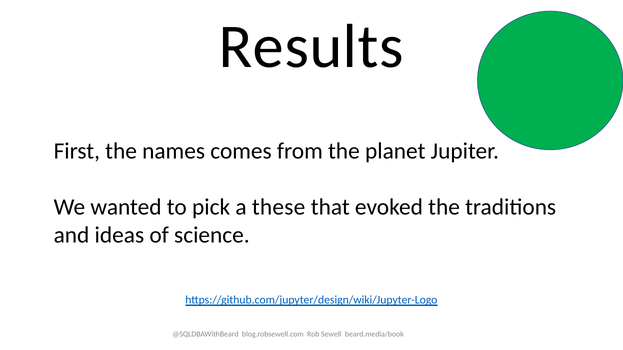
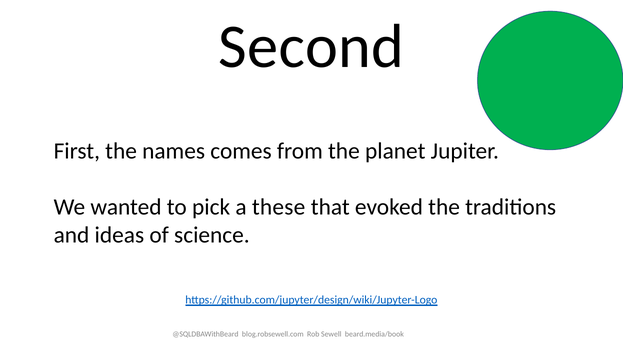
Results: Results -> Second (311, 47)
